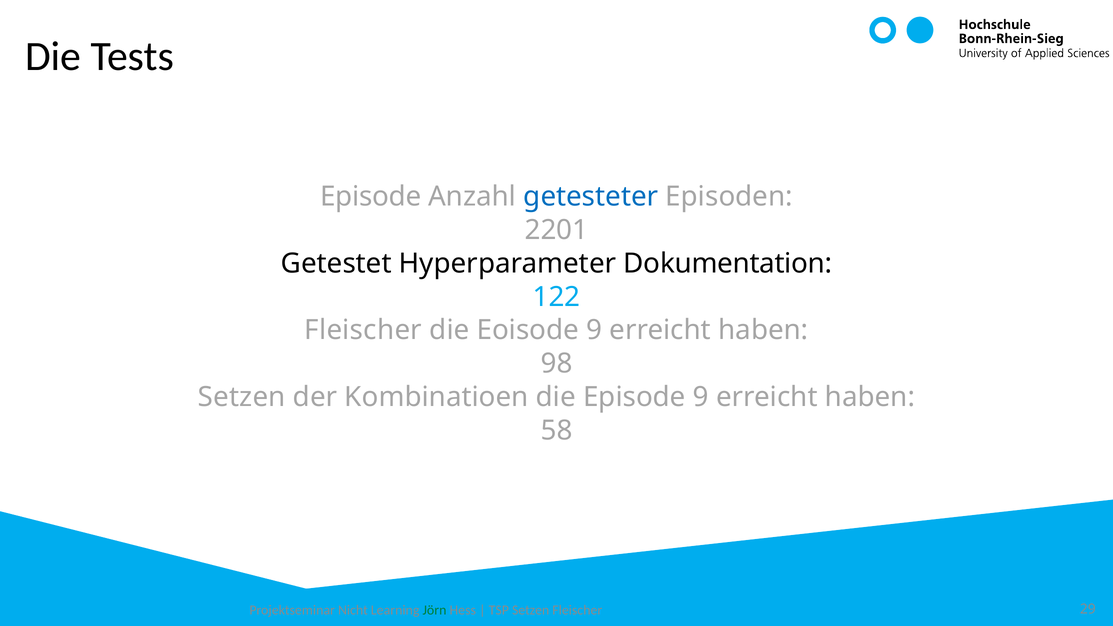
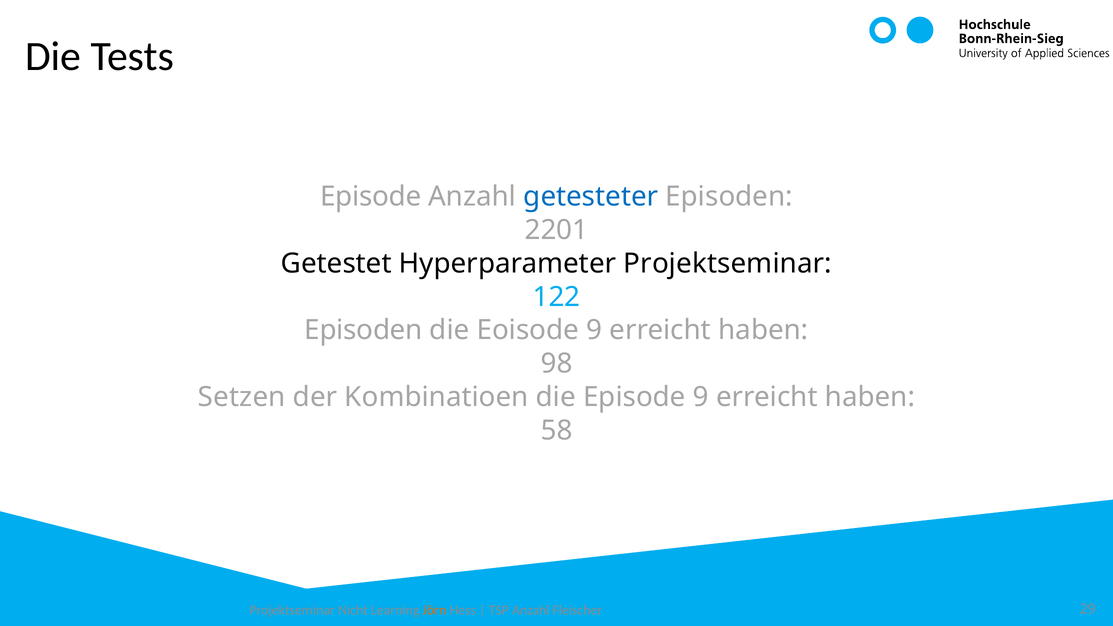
Hyperparameter Dokumentation: Dokumentation -> Projektseminar (728, 263)
Fleischer: Fleischer -> Episoden (363, 330)
Jörn colour: green -> orange (434, 610)
TSP Setzen: Setzen -> Anzahl (531, 610)
